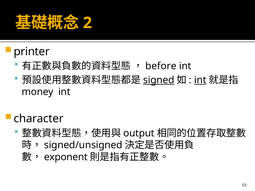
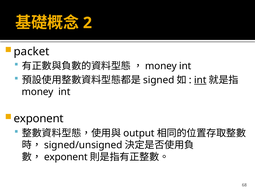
printer: printer -> packet (32, 52)
before: before -> money (161, 66)
signed underline: present -> none (159, 80)
character: character -> exponent (39, 119)
